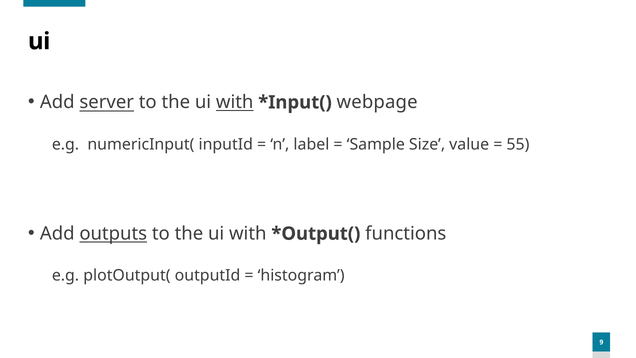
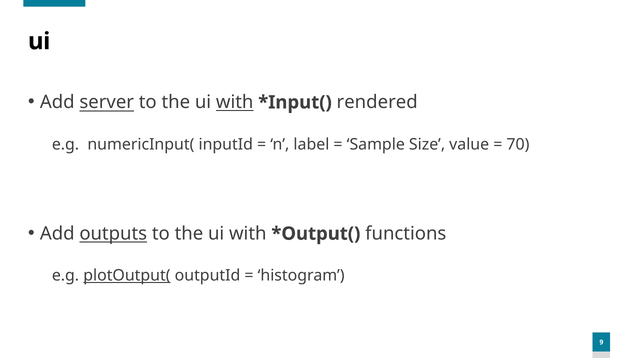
webpage: webpage -> rendered (377, 102)
55: 55 -> 70 (518, 144)
plotOutput( underline: none -> present (127, 275)
